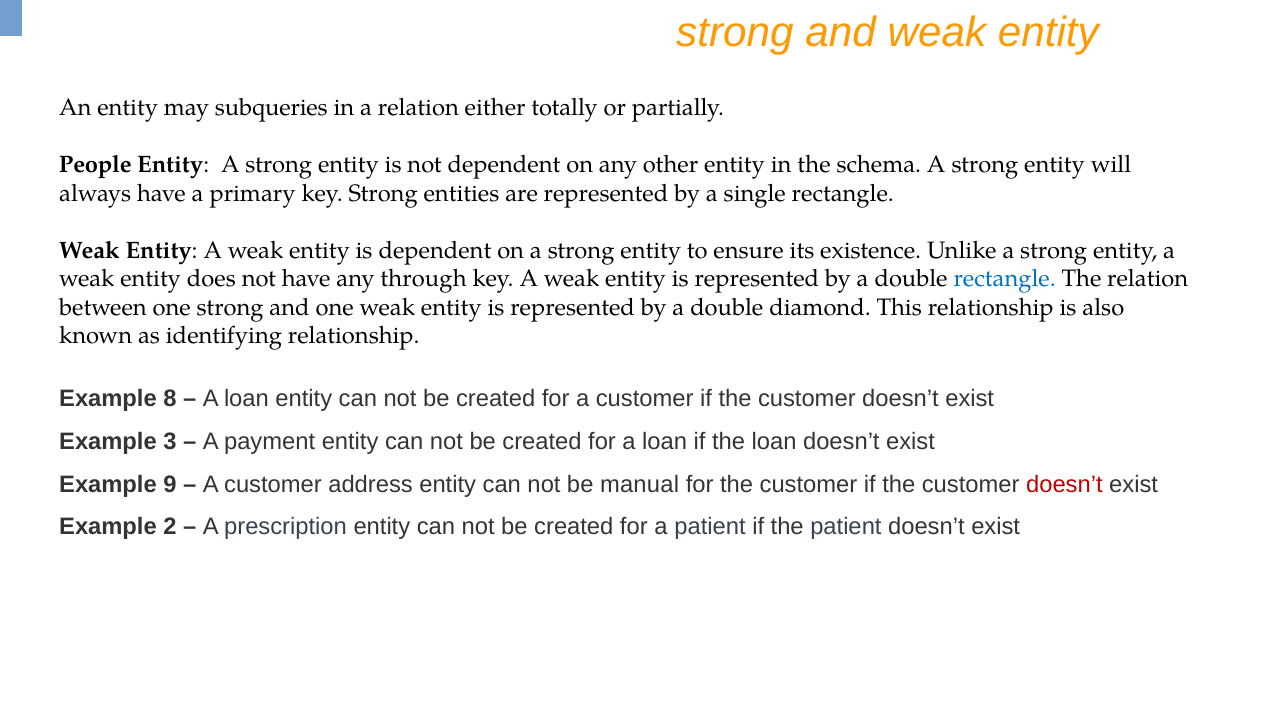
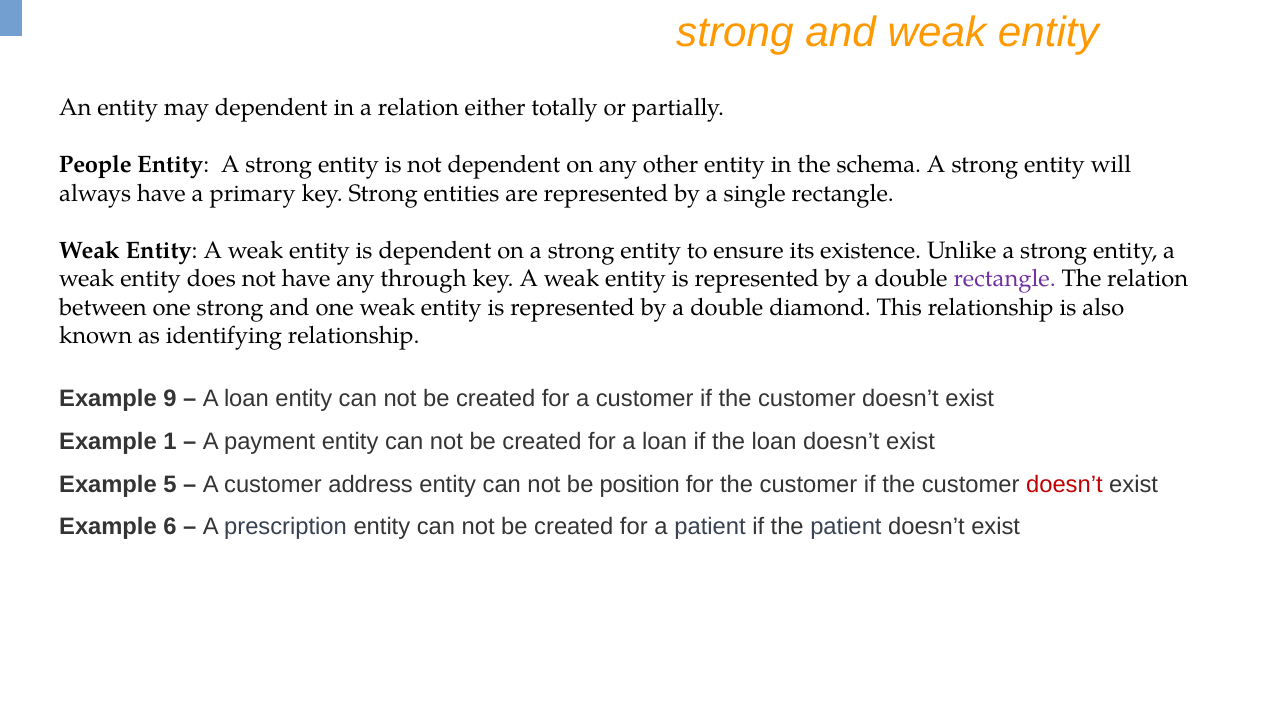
may subqueries: subqueries -> dependent (271, 108)
rectangle colour: blue -> purple (1005, 279)
8: 8 -> 9 (170, 399)
3: 3 -> 1 (170, 441)
9: 9 -> 5 (170, 484)
manual: manual -> position (640, 484)
2: 2 -> 6 (170, 527)
